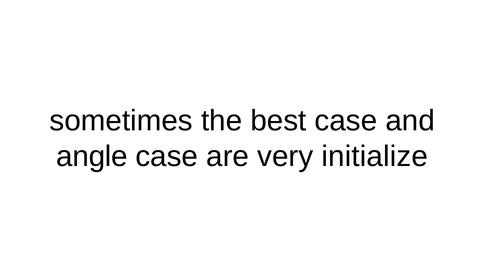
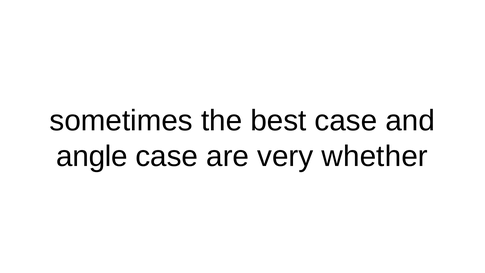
initialize: initialize -> whether (375, 156)
